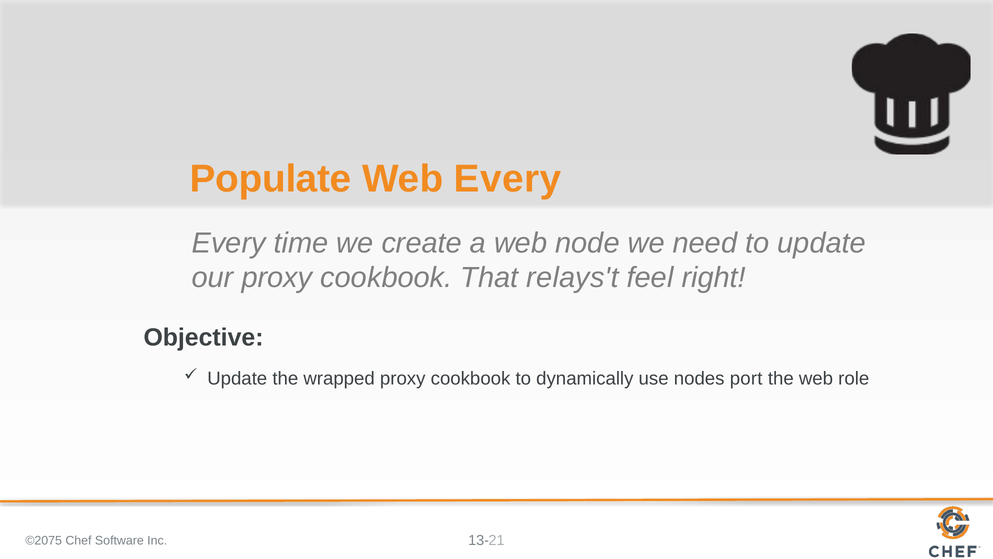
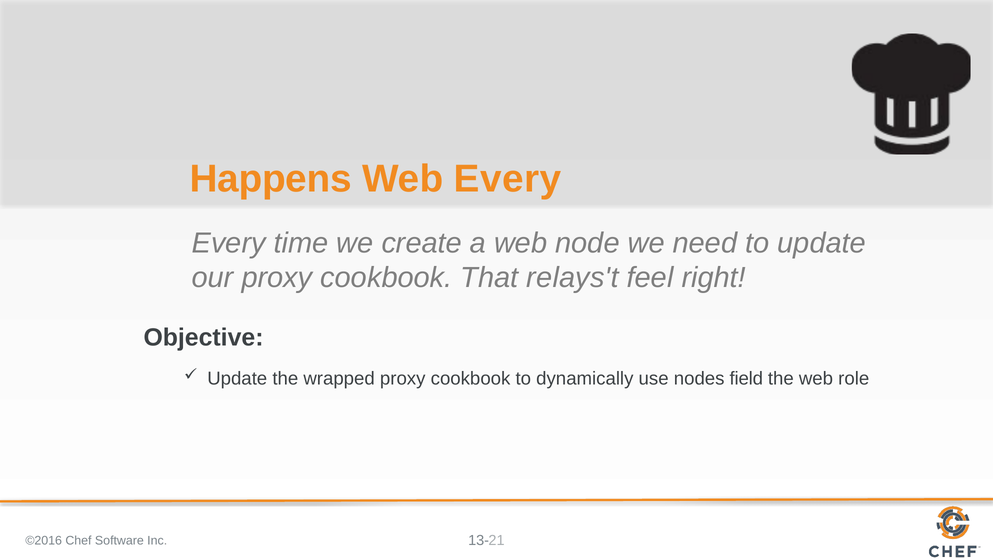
Populate: Populate -> Happens (271, 179)
port: port -> field (746, 378)
©2075: ©2075 -> ©2016 (44, 540)
